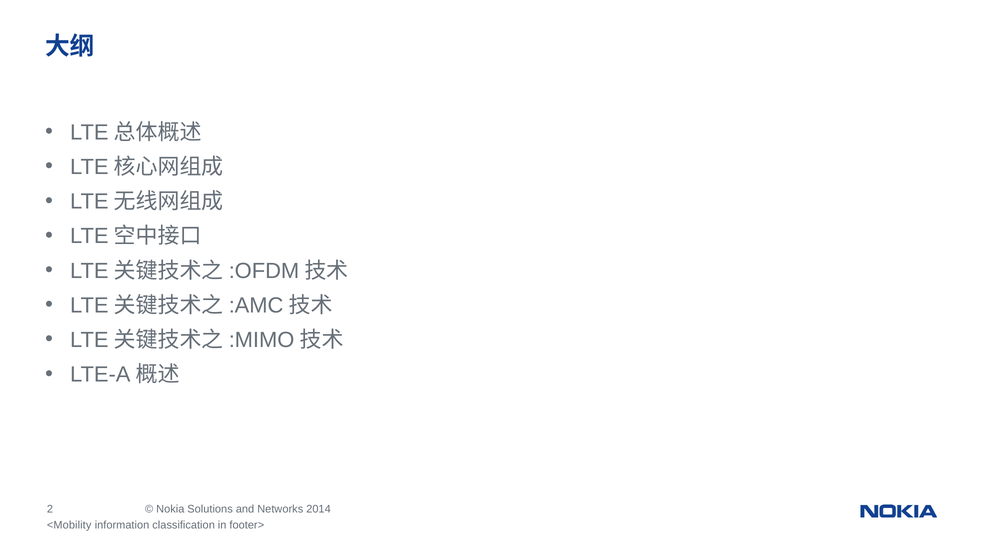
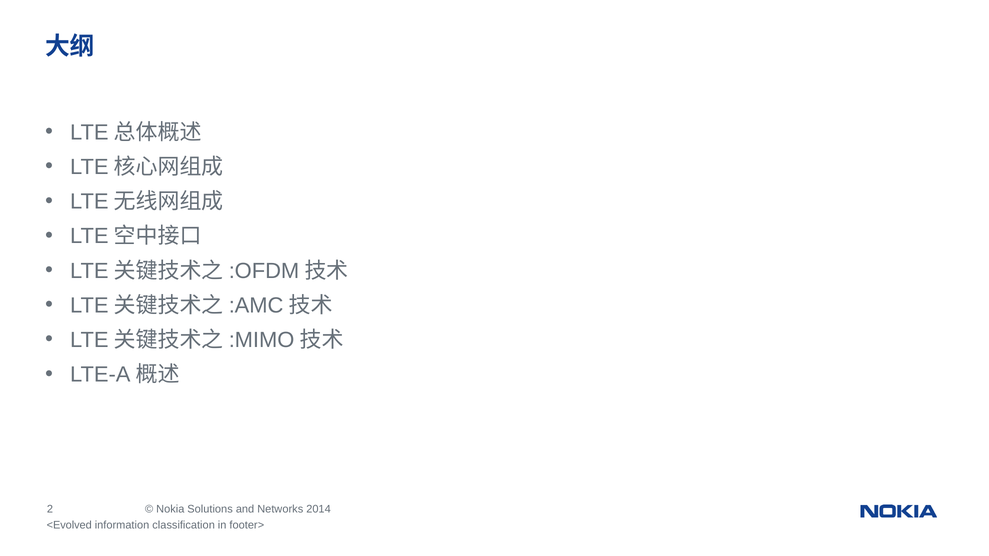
<Mobility: <Mobility -> <Evolved (69, 525)
